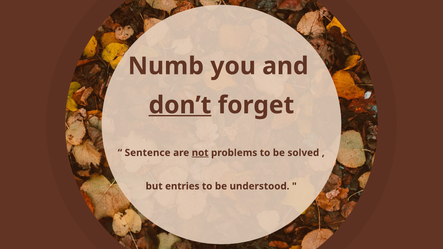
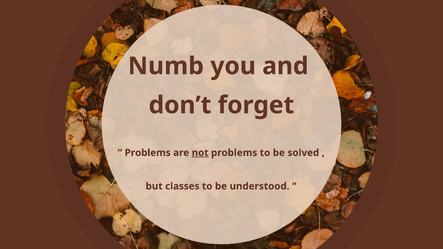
don’t underline: present -> none (180, 105)
Sentence: Sentence -> Problems (148, 153)
entries: entries -> classes (182, 186)
